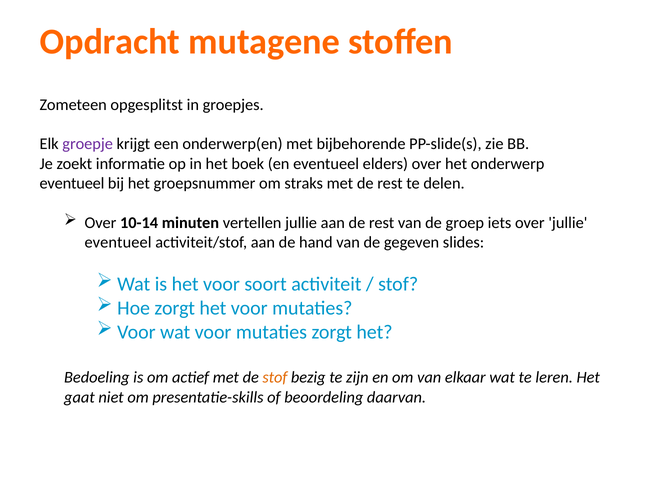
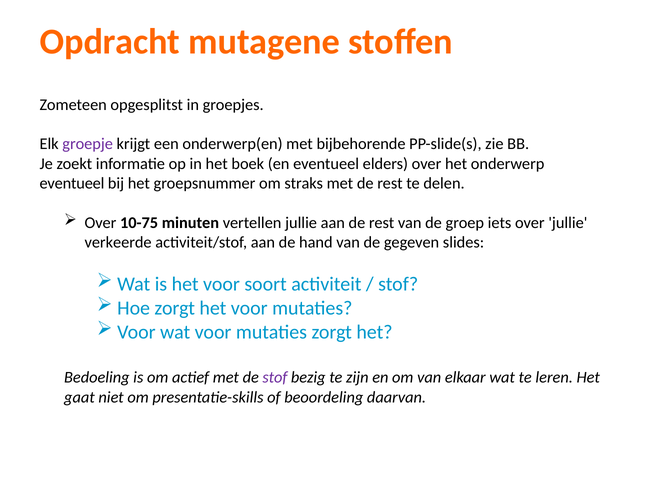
10-14: 10-14 -> 10-75 (139, 222)
eventueel: eventueel -> verkeerde (118, 242)
stof colour: orange -> purple (275, 377)
